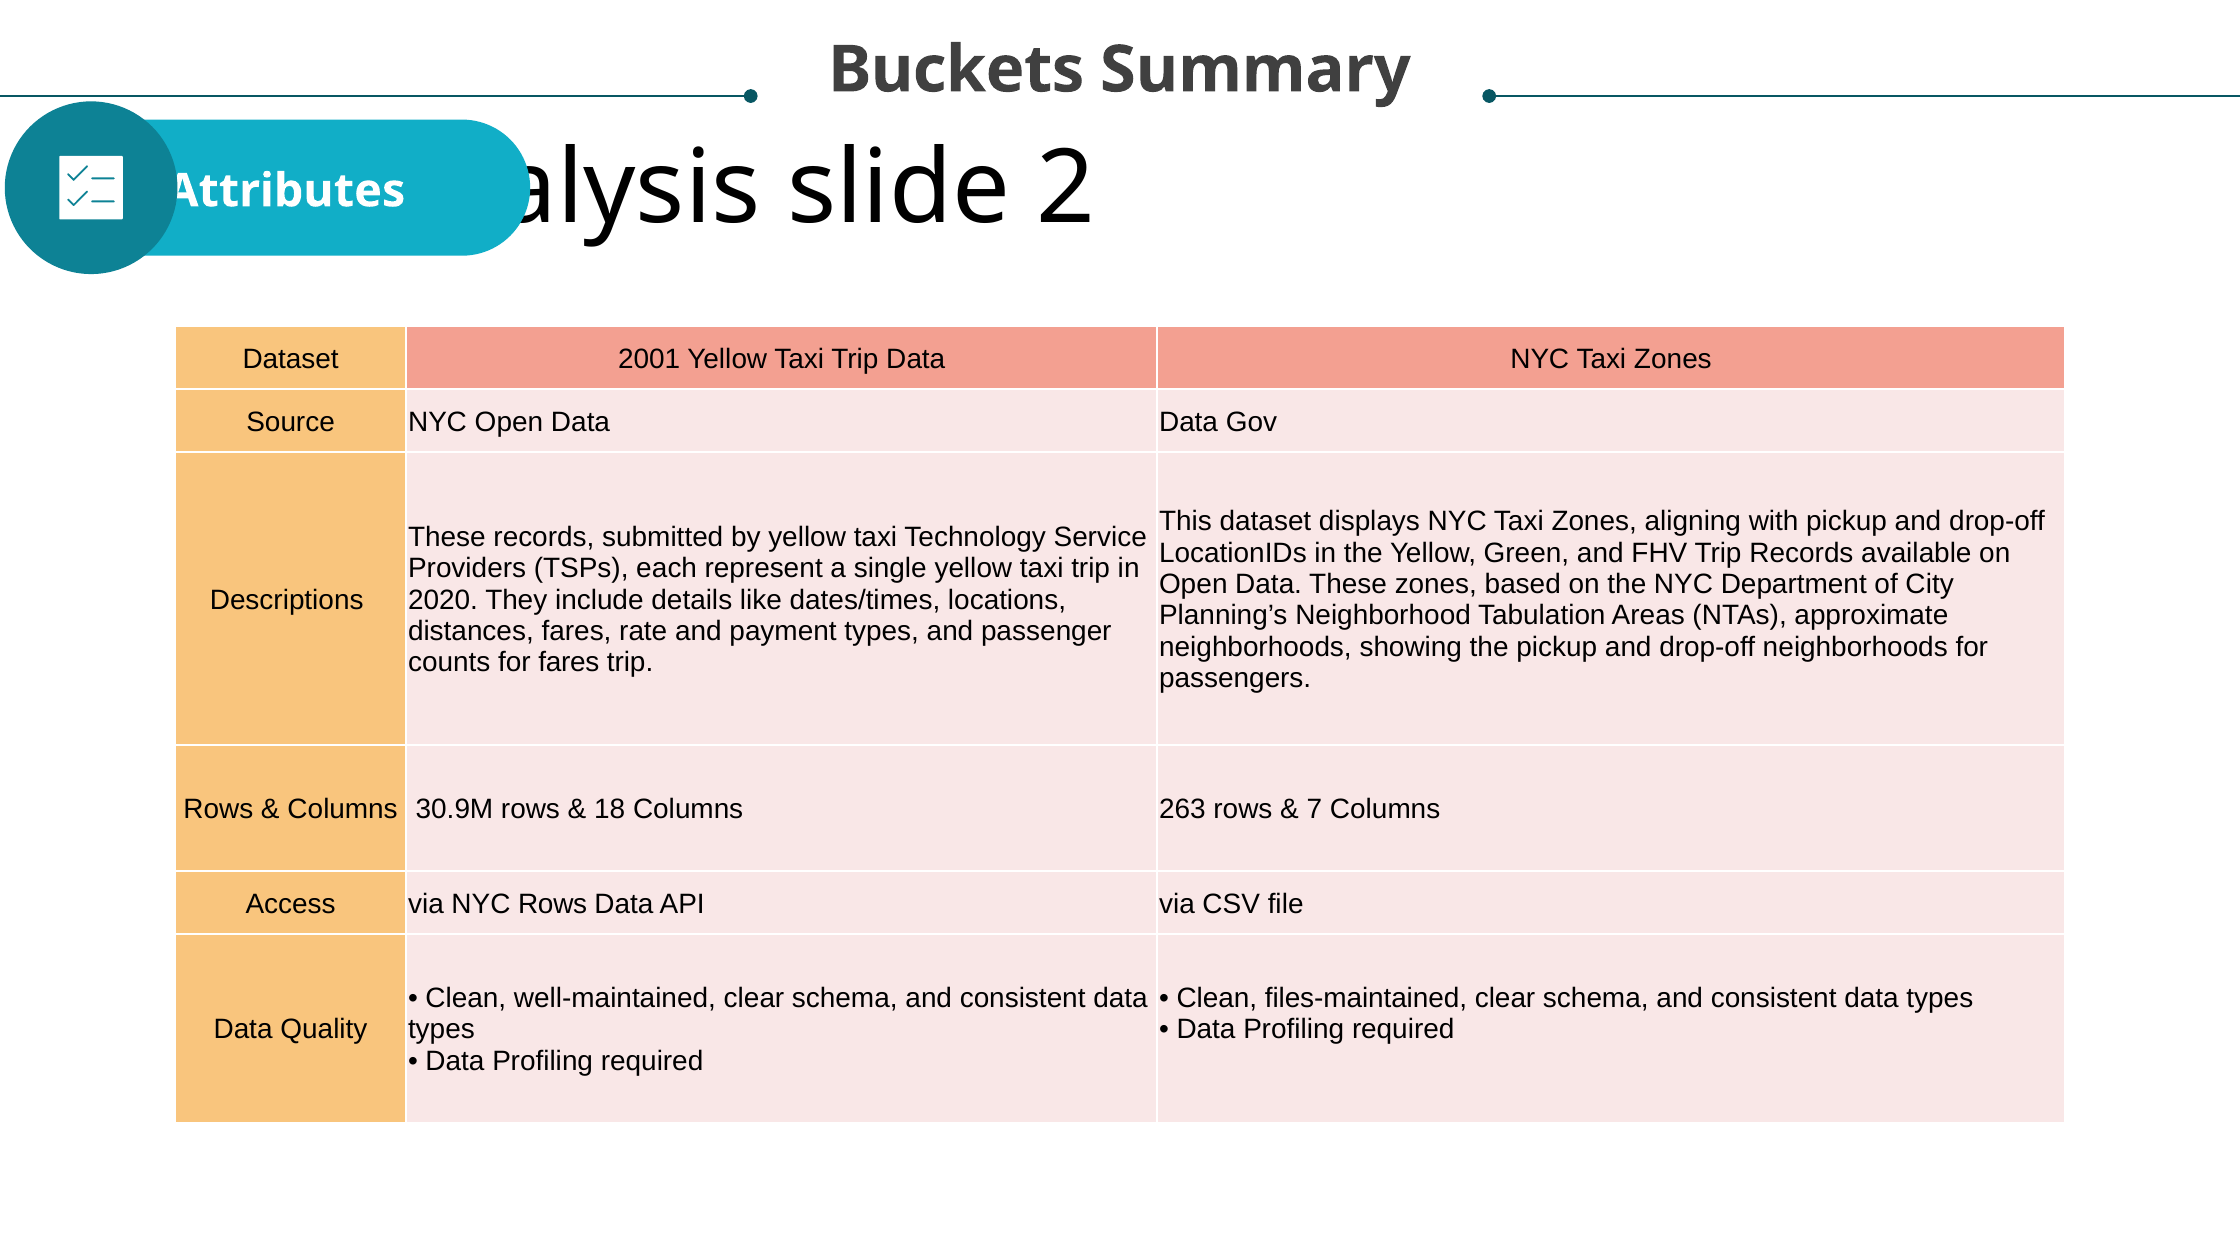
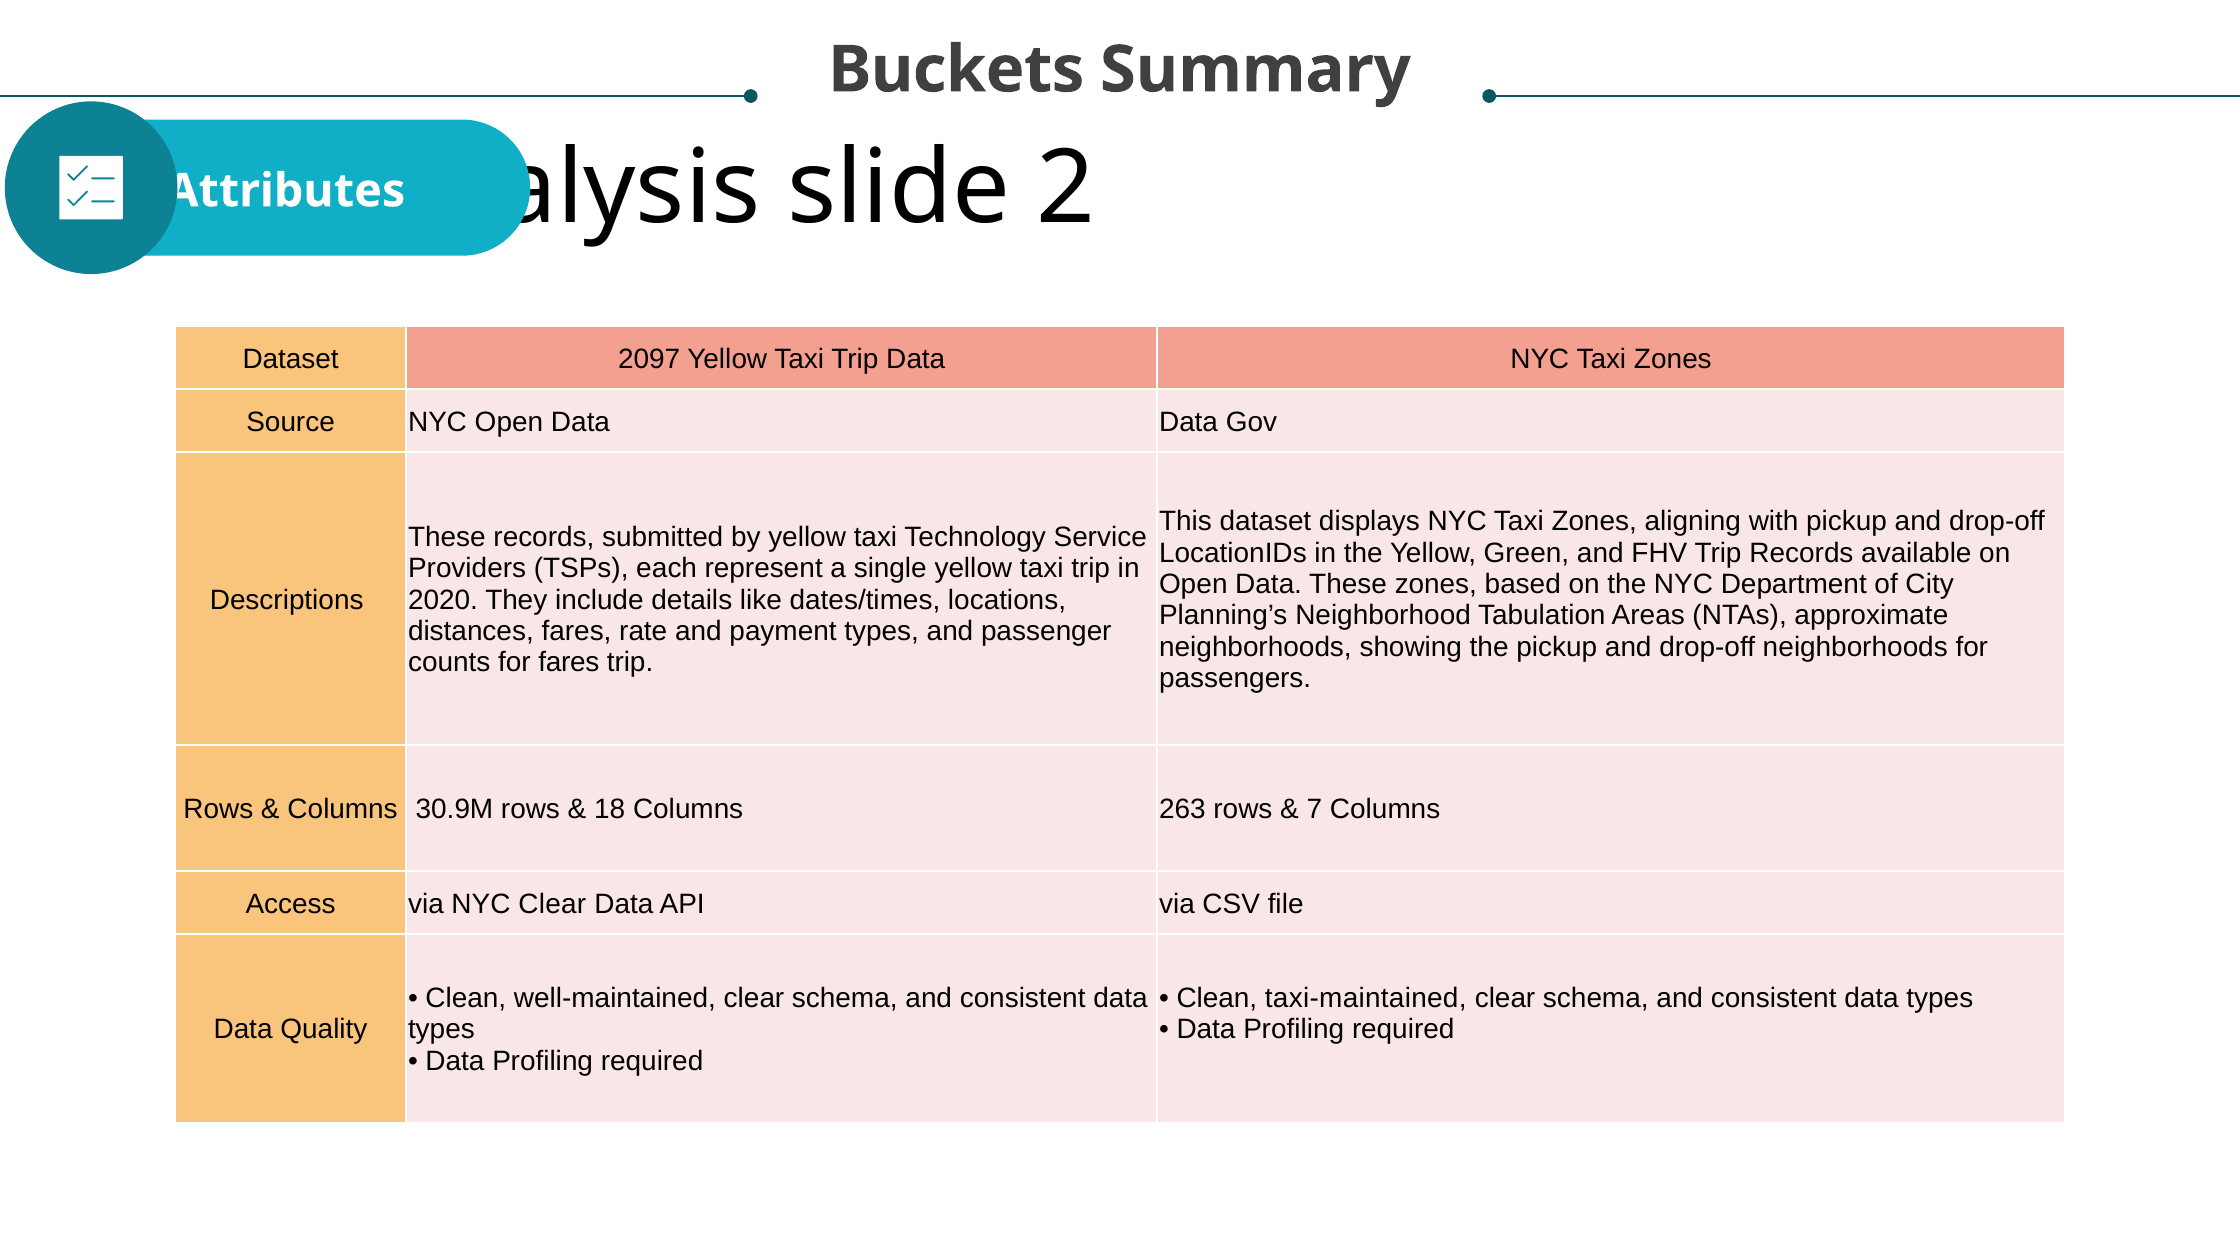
2001: 2001 -> 2097 (649, 359)
NYC Rows: Rows -> Clear (552, 904)
files-maintained: files-maintained -> taxi-maintained (1366, 998)
